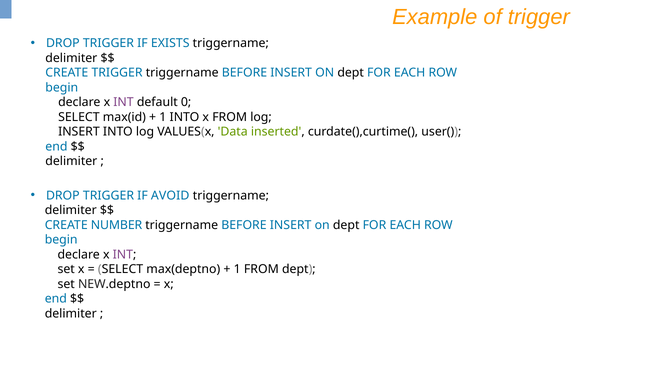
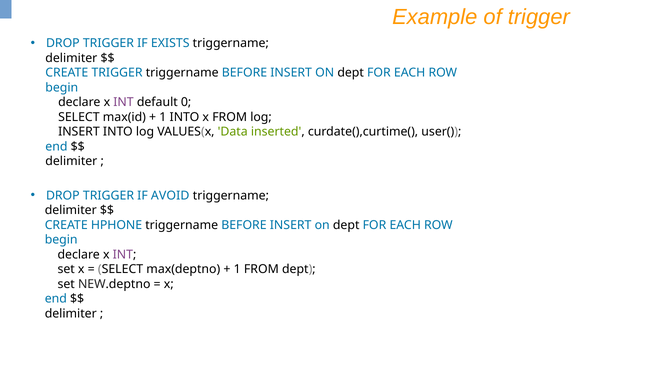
NUMBER: NUMBER -> HPHONE (117, 225)
